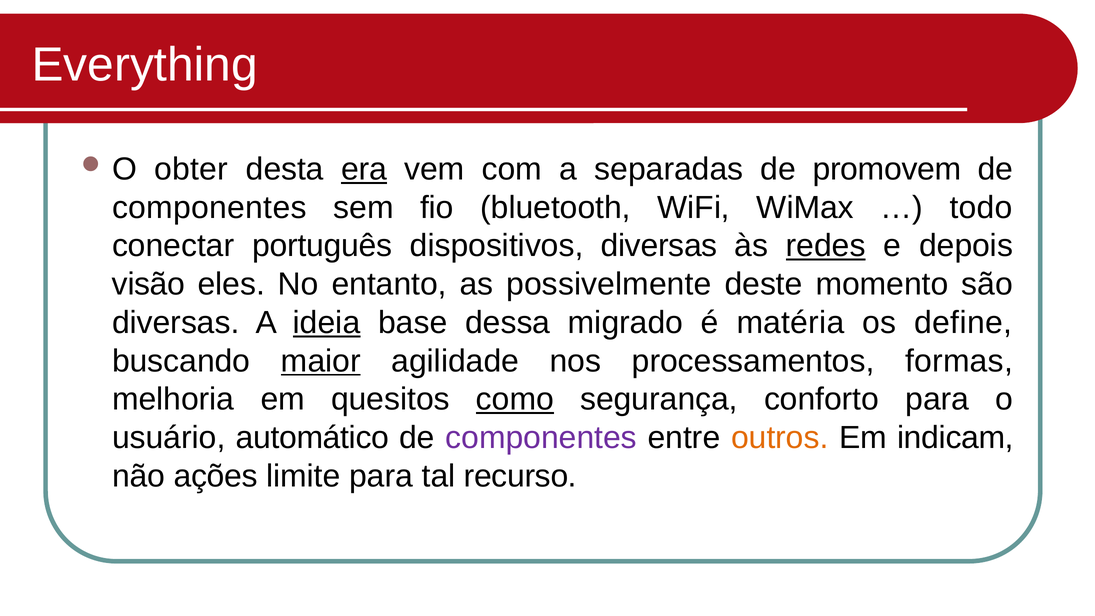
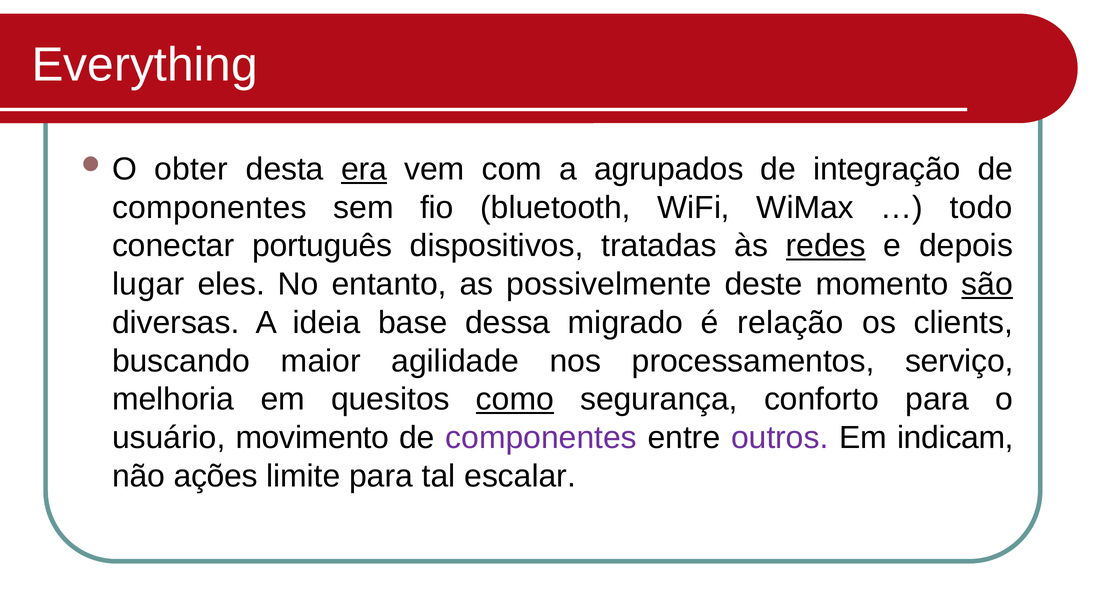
separadas: separadas -> agrupados (669, 169)
promovem: promovem -> integração (887, 169)
dispositivos diversas: diversas -> tratadas (659, 246)
visão: visão -> lugar (148, 284)
são underline: none -> present (987, 284)
ideia underline: present -> none (327, 323)
matéria: matéria -> relação (790, 323)
define: define -> clients (963, 323)
maior underline: present -> none (321, 361)
formas: formas -> serviço (959, 361)
automático: automático -> movimento (312, 438)
outros colour: orange -> purple (780, 438)
recurso: recurso -> escalar (520, 476)
